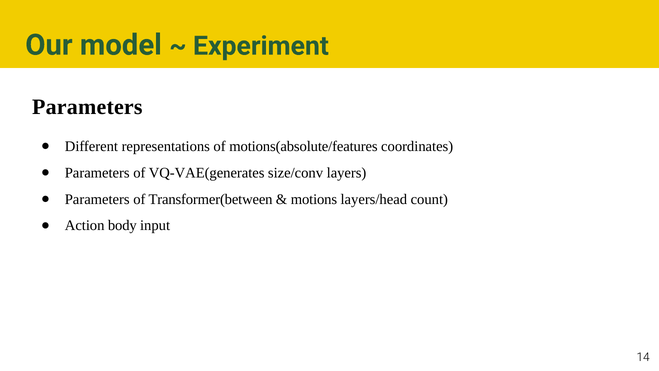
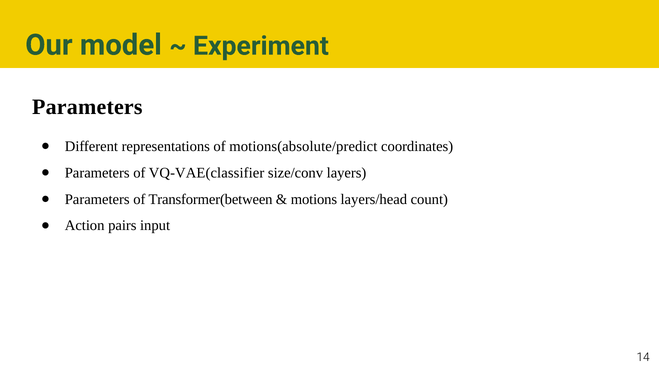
motions(absolute/features: motions(absolute/features -> motions(absolute/predict (303, 146)
VQ-VAE(generates: VQ-VAE(generates -> VQ-VAE(classifier (207, 173)
body: body -> pairs (122, 225)
